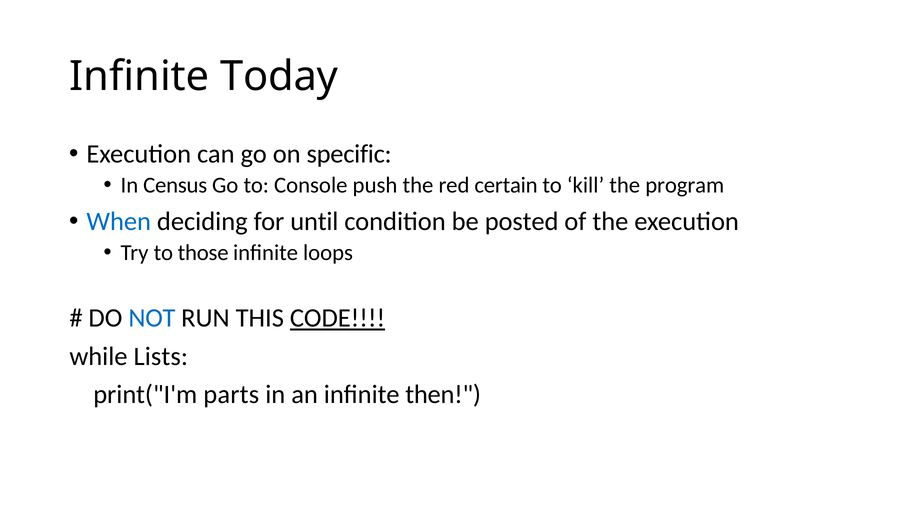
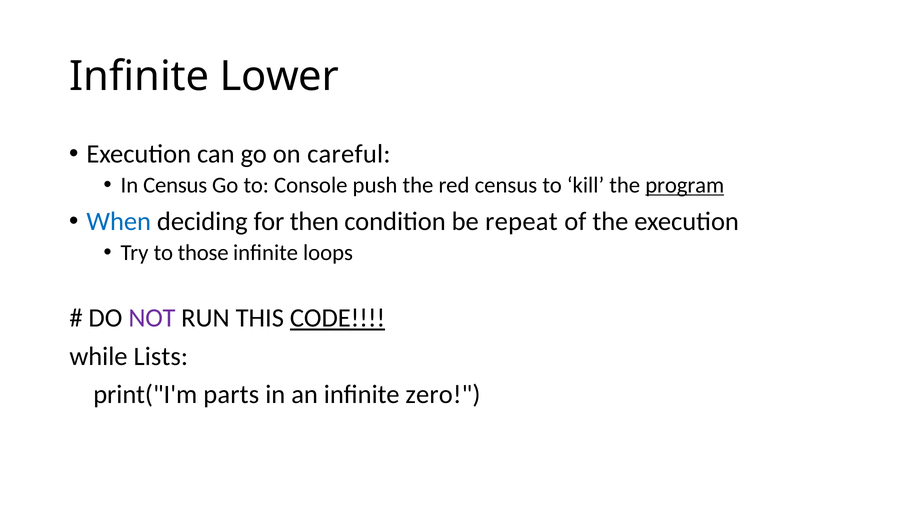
Today: Today -> Lower (279, 76)
specific: specific -> careful (349, 154)
red certain: certain -> census (506, 185)
program underline: none -> present (685, 185)
until: until -> then (314, 221)
posted: posted -> repeat (521, 221)
NOT colour: blue -> purple (152, 318)
then: then -> zero (443, 394)
